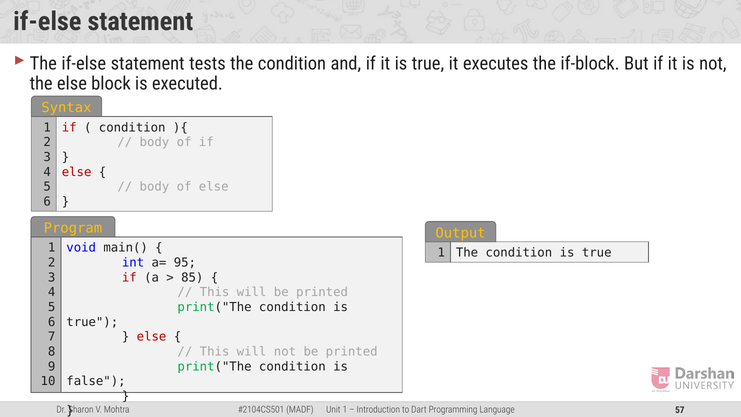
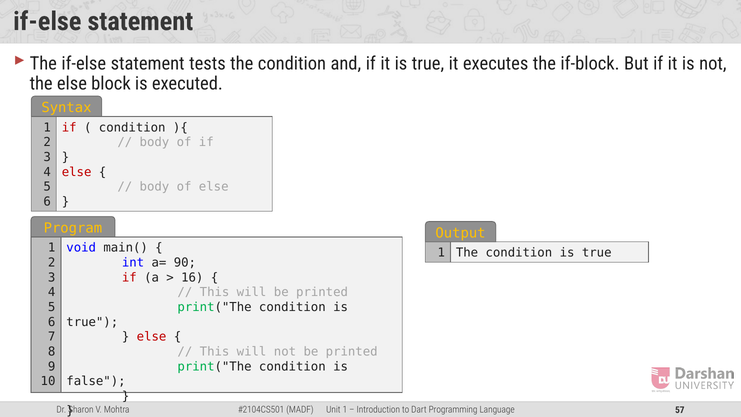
95: 95 -> 90 (185, 263)
85: 85 -> 16 (192, 277)
